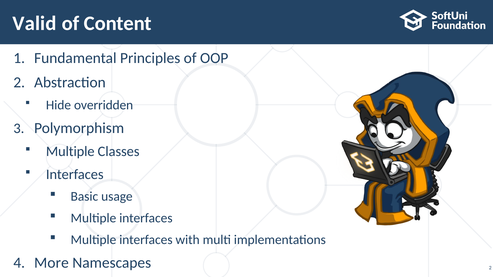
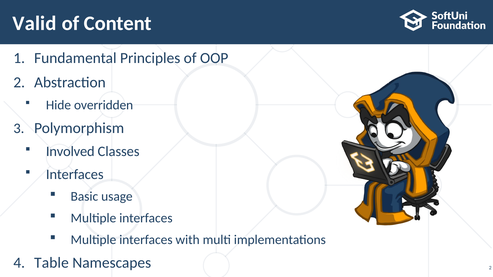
Multiple: Multiple -> Involved (70, 152)
More: More -> Table (51, 263)
